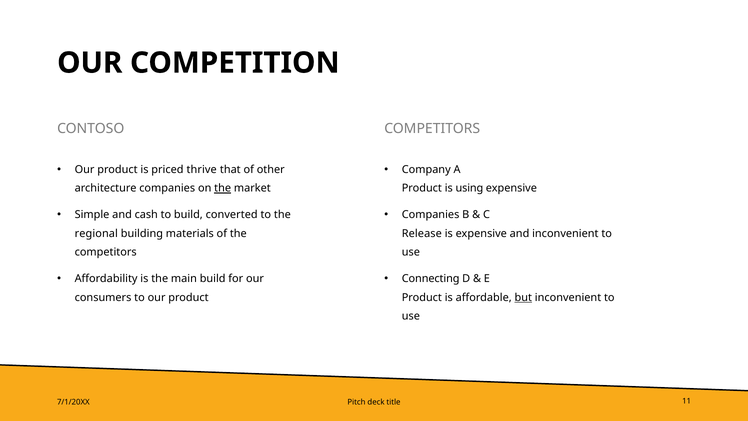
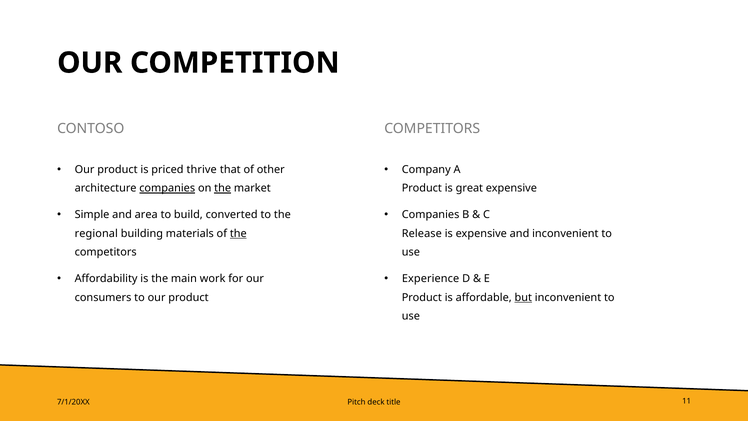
companies underline: none -> present (167, 188)
using: using -> great (469, 188)
cash: cash -> area (146, 215)
the underline: none -> present (238, 233)
main build: build -> work (213, 279)
Connecting: Connecting -> Experience (431, 279)
